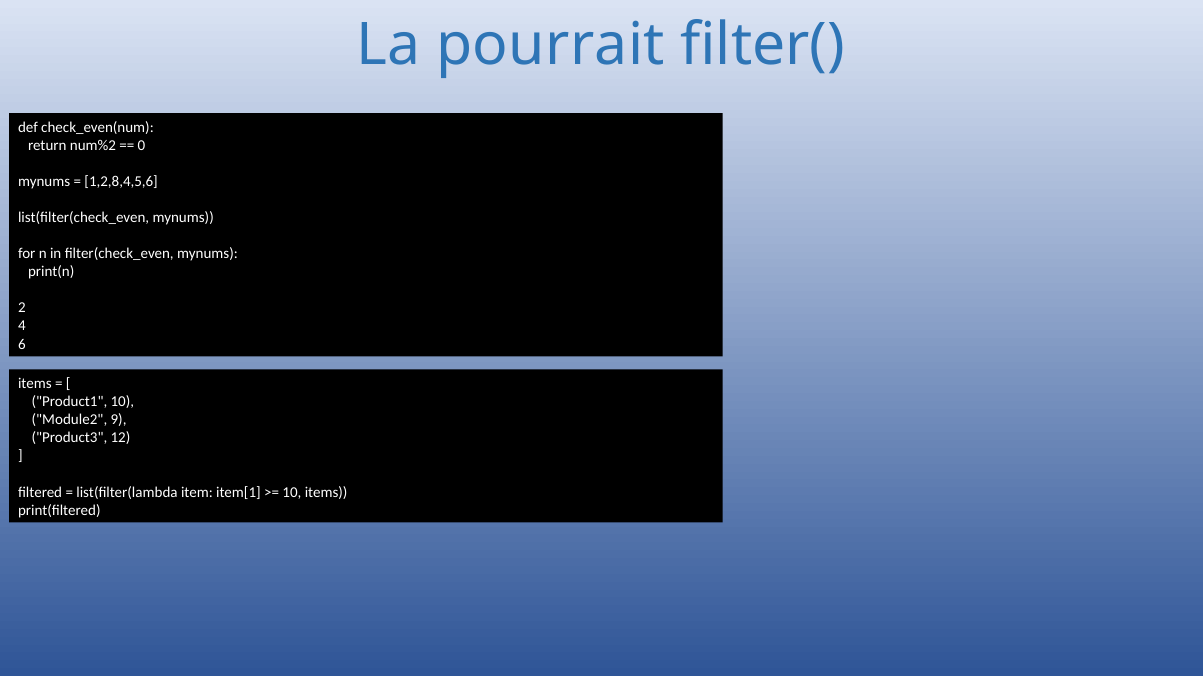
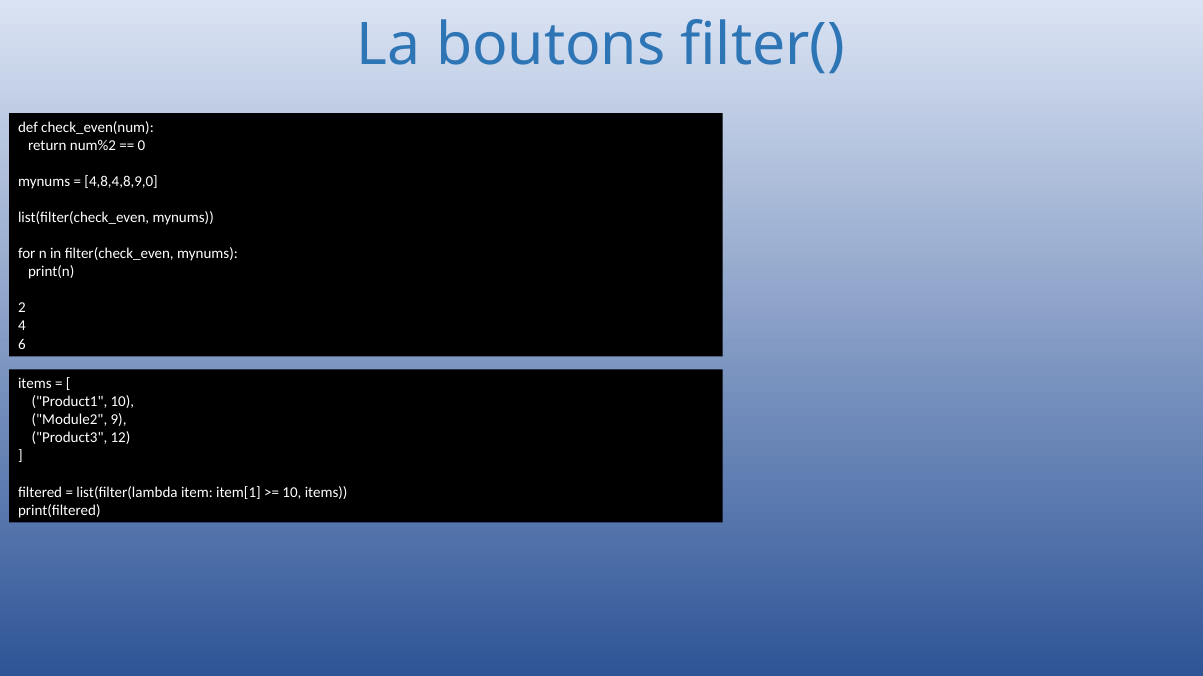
pourrait: pourrait -> boutons (551, 45)
1,2,8,4,5,6: 1,2,8,4,5,6 -> 4,8,4,8,9,0 (121, 182)
